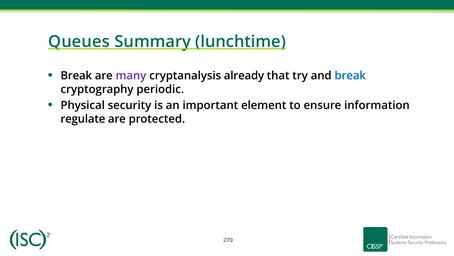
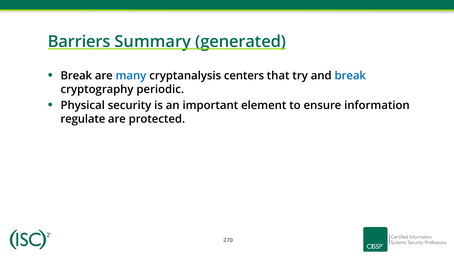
Queues: Queues -> Barriers (79, 42)
lunchtime: lunchtime -> generated (241, 42)
many colour: purple -> blue (131, 76)
already: already -> centers (244, 76)
